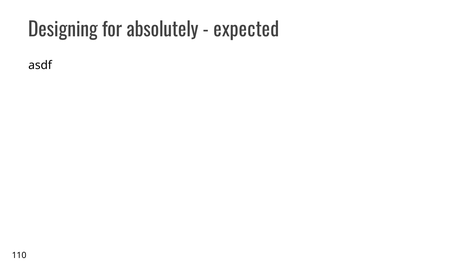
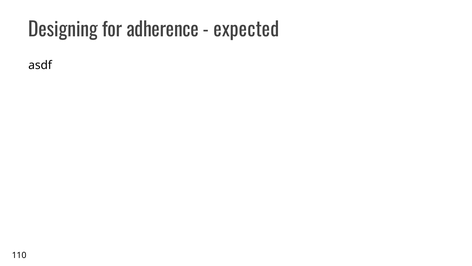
absolutely: absolutely -> adherence (163, 30)
